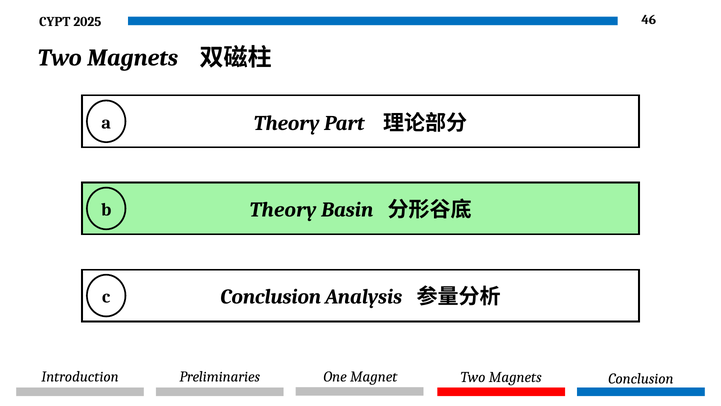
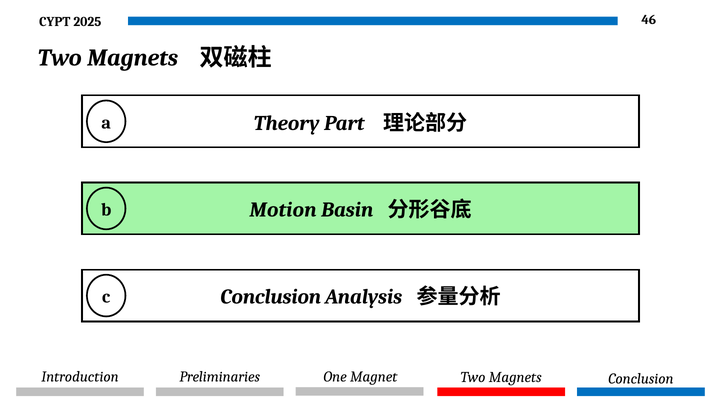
Theory: Theory -> Motion (283, 210)
